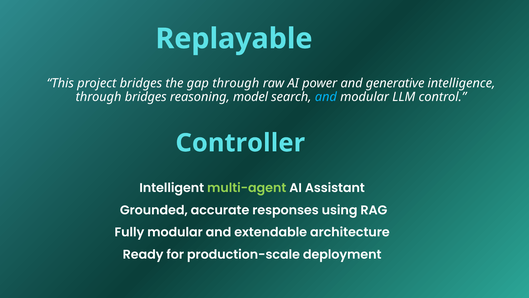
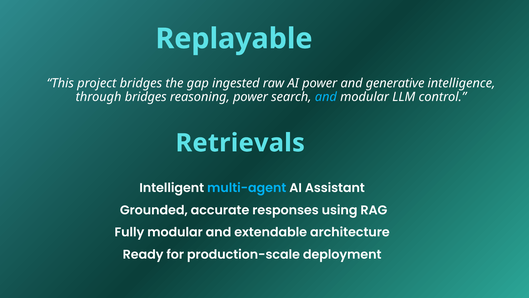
gap through: through -> ingested (236, 83)
reasoning model: model -> power (251, 97)
Controller: Controller -> Retrievals (240, 143)
multi-agent colour: light green -> light blue (247, 188)
